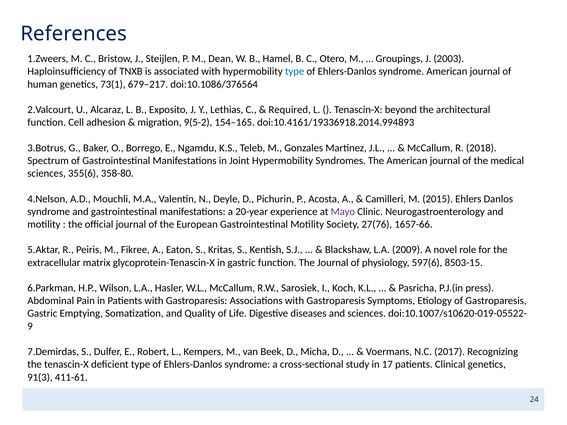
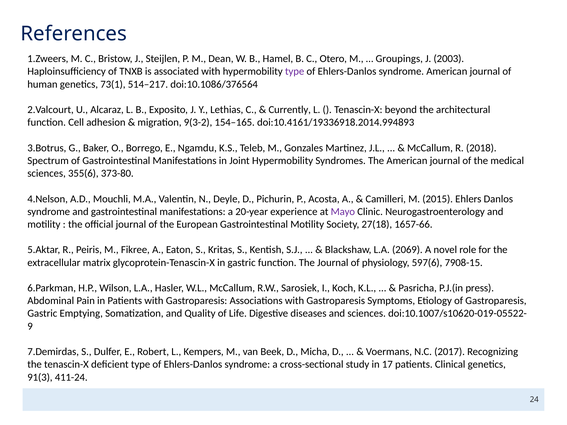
type colour: blue -> purple (295, 71)
679–217: 679–217 -> 514–217 (148, 84)
Required: Required -> Currently (290, 110)
9(5-2: 9(5-2 -> 9(3-2 (198, 122)
358-80: 358-80 -> 373-80 (117, 173)
27(76: 27(76 -> 27(18 (377, 224)
2009: 2009 -> 2069 (407, 250)
8503-15: 8503-15 -> 7908-15 (464, 263)
411-61: 411-61 -> 411-24 (71, 377)
